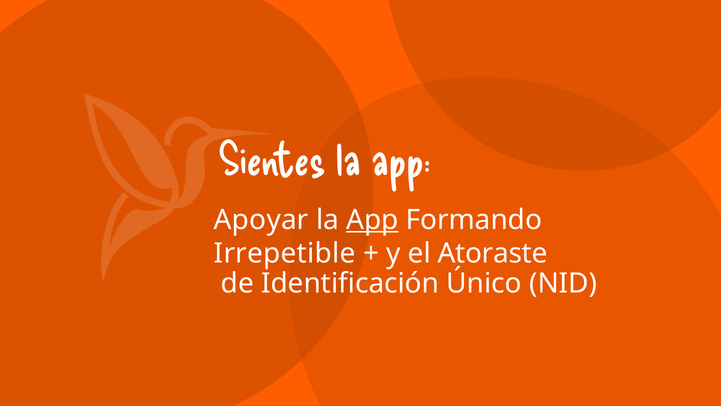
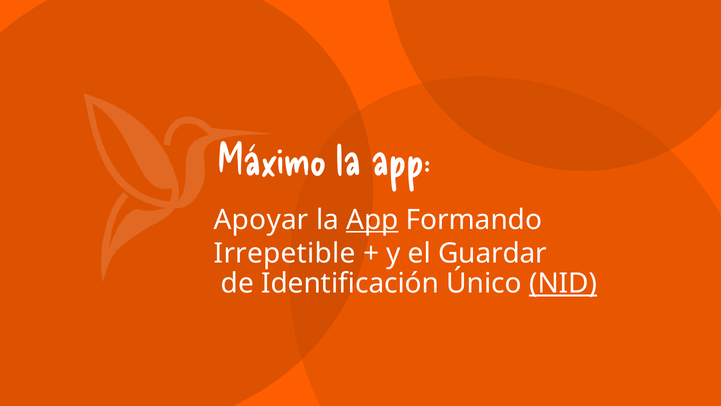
Sientes: Sientes -> Máximo (272, 161)
Atoraste: Atoraste -> Guardar (493, 253)
NID underline: none -> present (563, 283)
